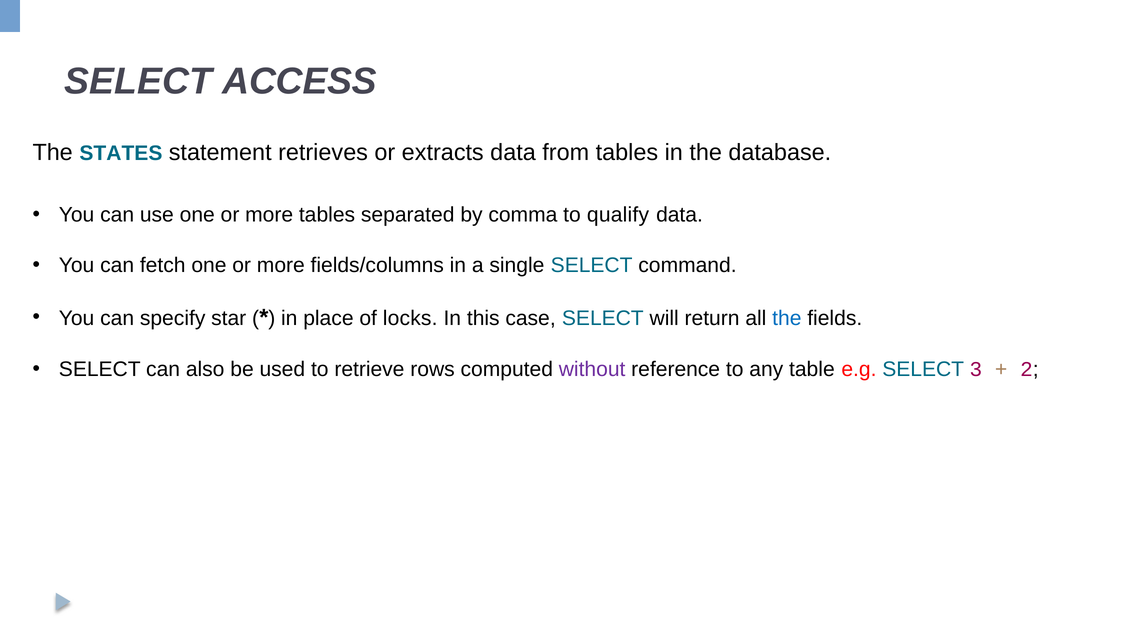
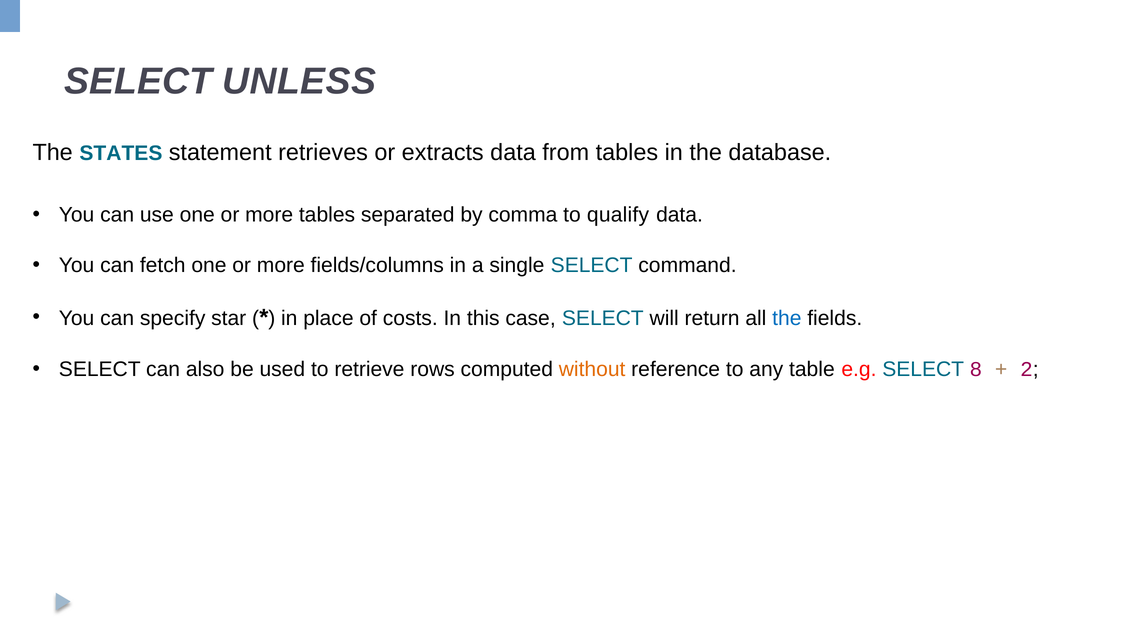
ACCESS: ACCESS -> UNLESS (299, 81)
locks: locks -> costs (410, 318)
without colour: purple -> orange (592, 369)
3: 3 -> 8 (976, 369)
